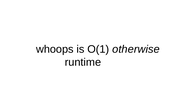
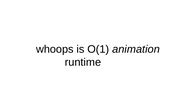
otherwise: otherwise -> animation (136, 49)
